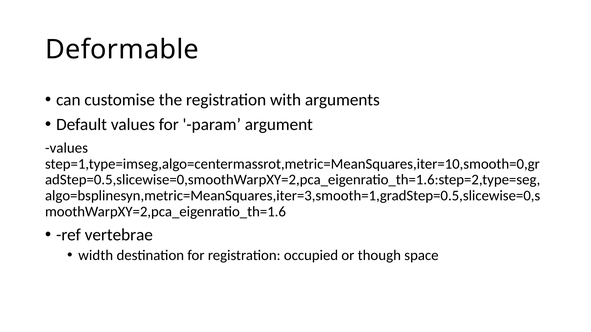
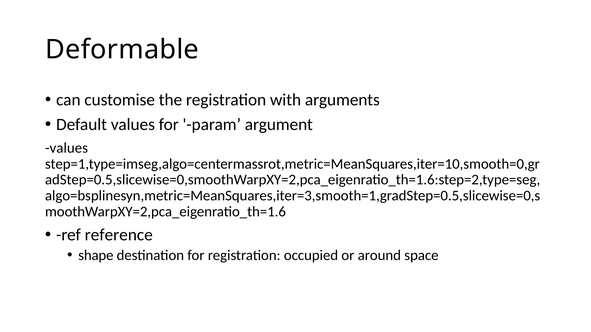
vertebrae: vertebrae -> reference (119, 235)
width: width -> shape (96, 256)
though: though -> around (379, 256)
